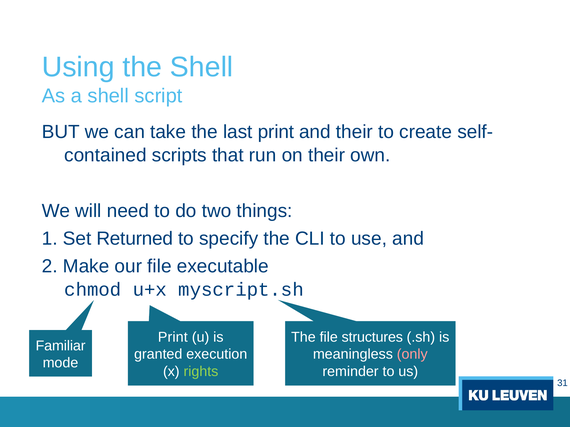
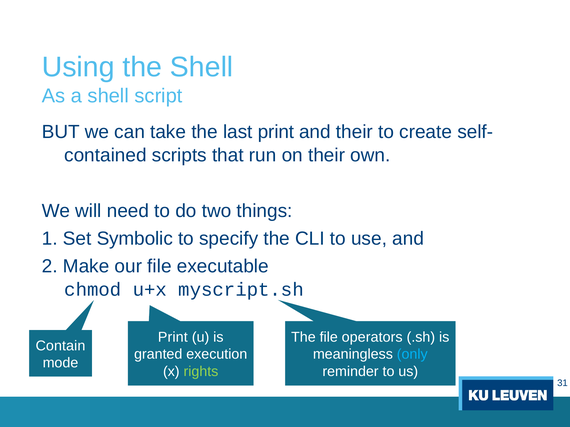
Returned: Returned -> Symbolic (135, 239)
structures: structures -> operators (372, 338)
Familiar: Familiar -> Contain (60, 346)
only colour: pink -> light blue (412, 355)
